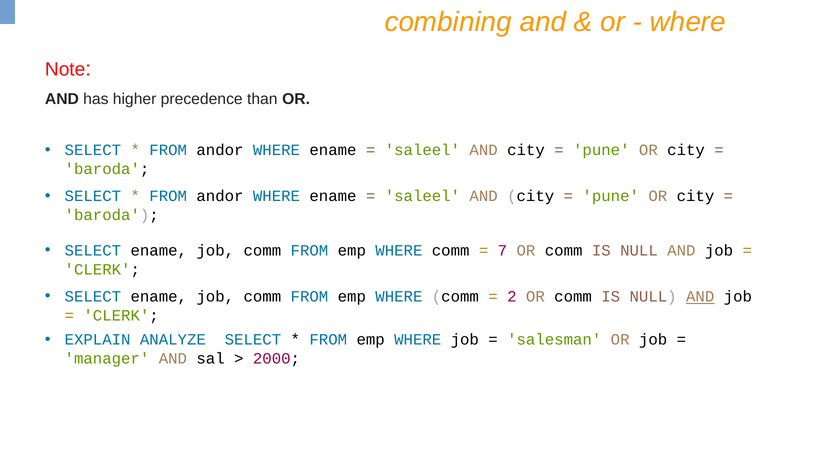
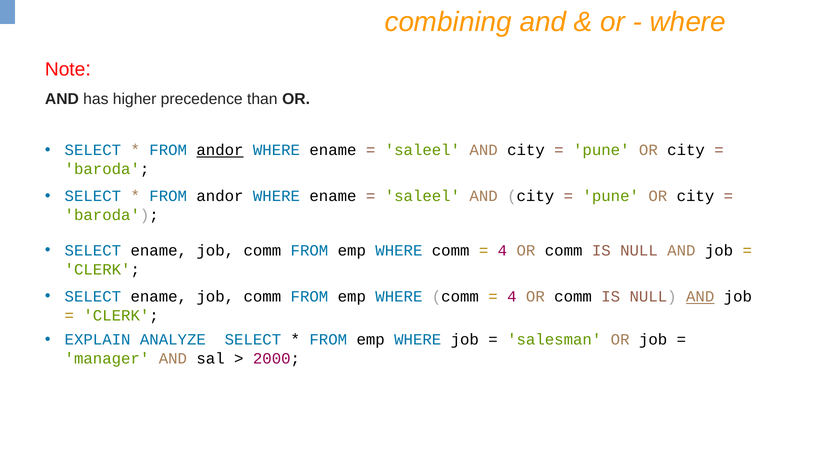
andor underline: none -> present (220, 150)
7: 7 -> 4 (502, 251)
2: 2 -> 4 (512, 297)
